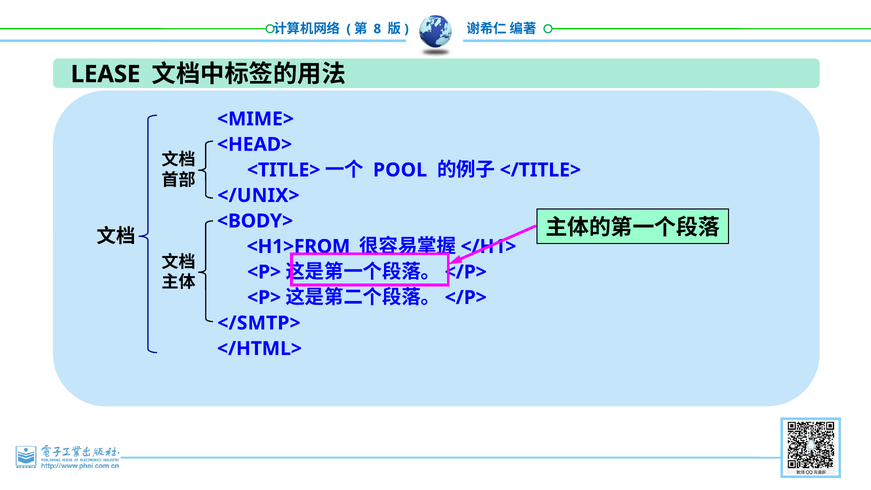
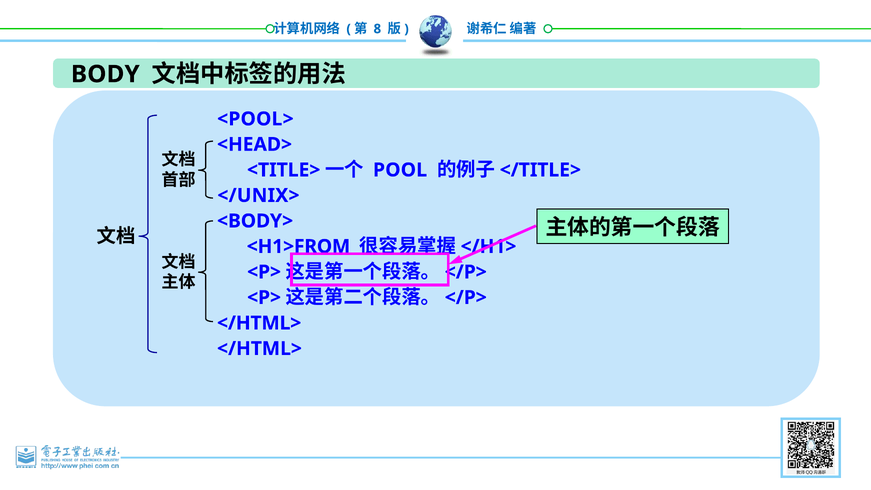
LEASE: LEASE -> BODY (105, 74)
<MIME>: <MIME> -> <POOL> (255, 119)
</SMTP>: </SMTP> -> </HTML> (259, 323)
